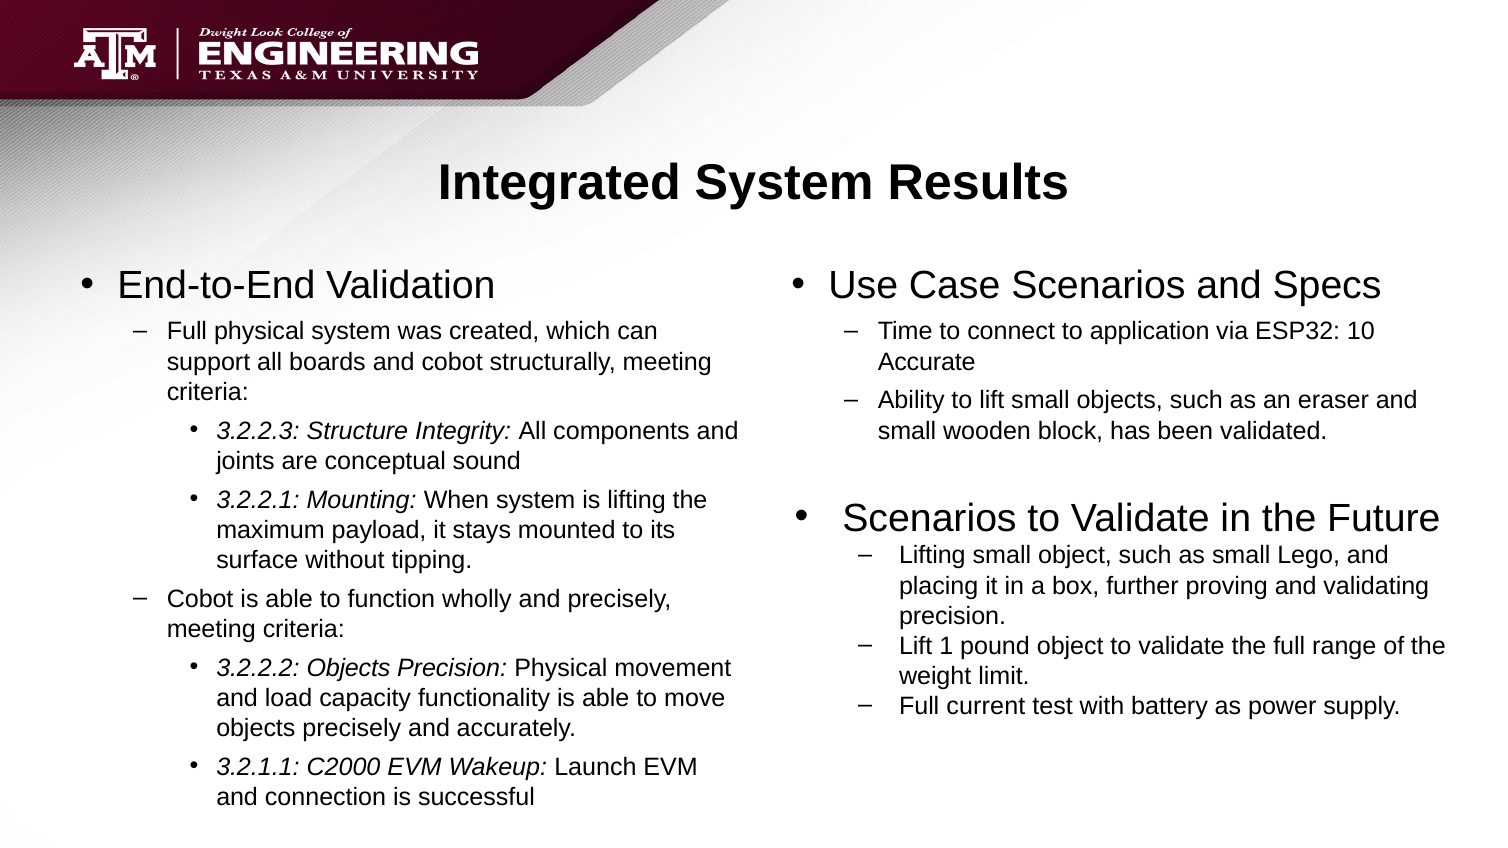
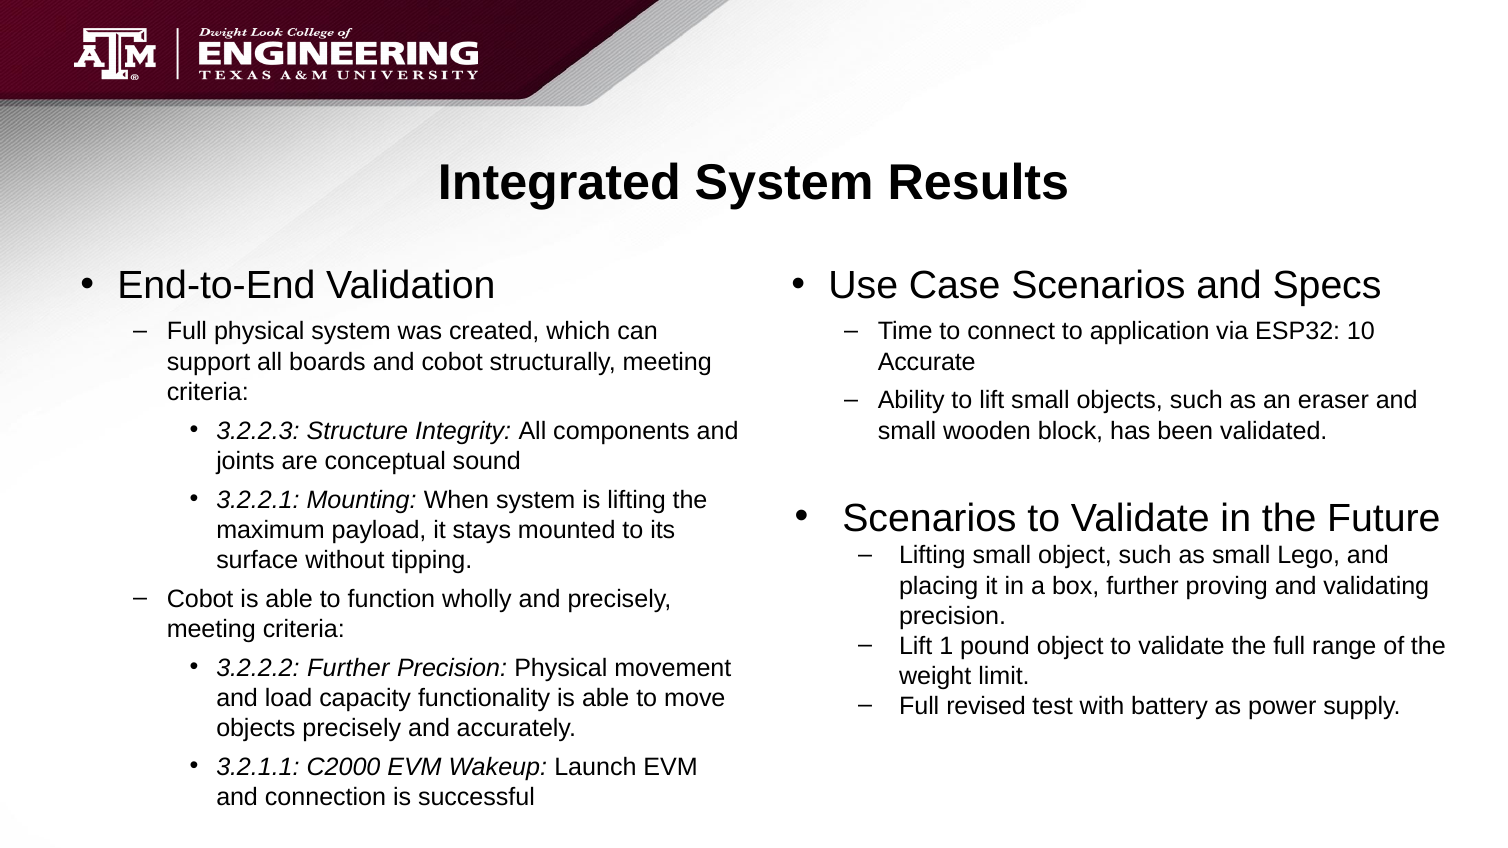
3.2.2.2 Objects: Objects -> Further (348, 668)
current: current -> revised (986, 706)
